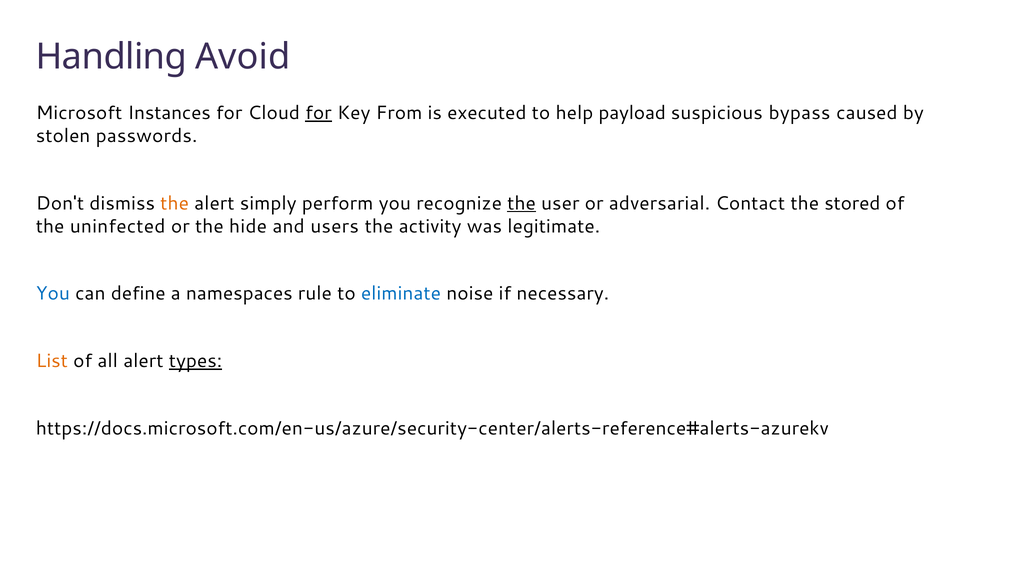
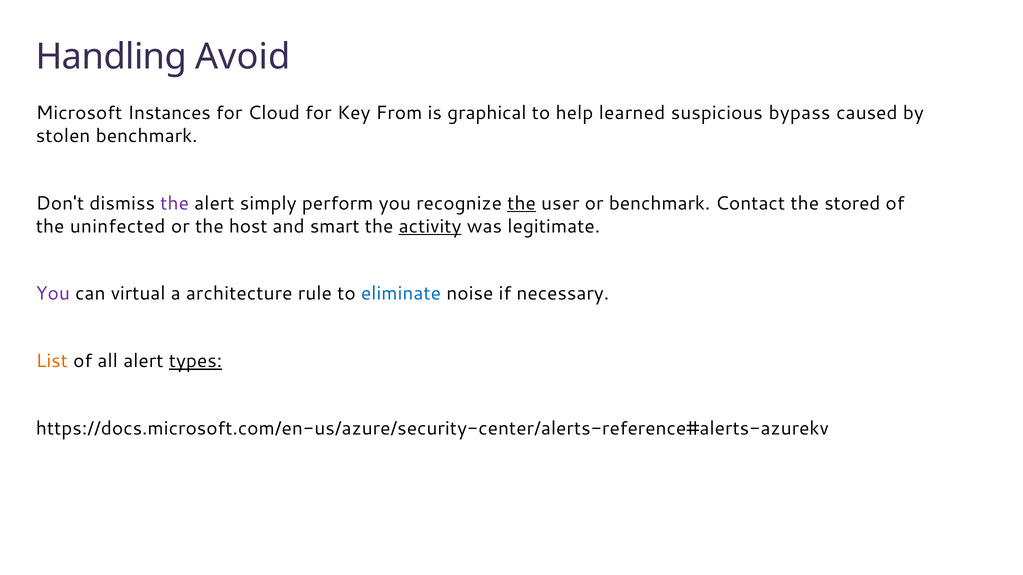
for underline: present -> none (318, 113)
executed: executed -> graphical (487, 113)
payload: payload -> learned (632, 113)
stolen passwords: passwords -> benchmark (147, 136)
the colour: orange -> purple (175, 203)
or adversarial: adversarial -> benchmark (660, 203)
hide: hide -> host (248, 227)
users: users -> smart (335, 227)
activity underline: none -> present (430, 227)
You colour: blue -> purple (53, 294)
define: define -> virtual (138, 294)
namespaces: namespaces -> architecture (239, 294)
